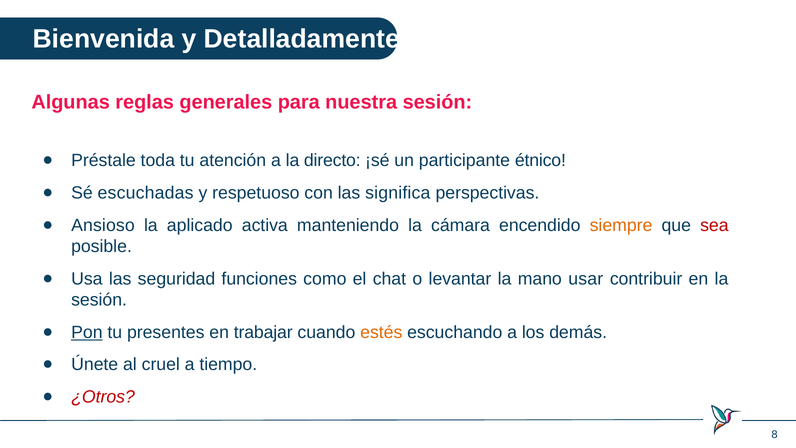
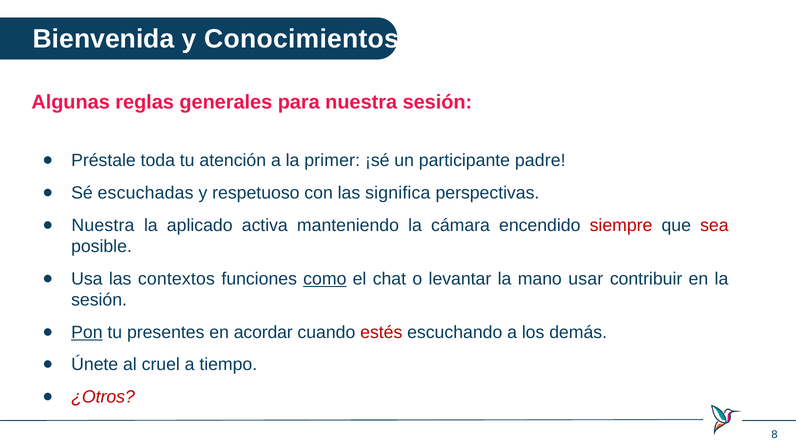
Detalladamente: Detalladamente -> Conocimientos (302, 39)
directo: directo -> primer (332, 161)
étnico: étnico -> padre (540, 161)
Ansioso: Ansioso -> Nuestra (103, 225)
siempre colour: orange -> red (621, 225)
seguridad: seguridad -> contextos (176, 279)
como underline: none -> present (325, 279)
trabajar: trabajar -> acordar (263, 332)
estés colour: orange -> red (381, 332)
